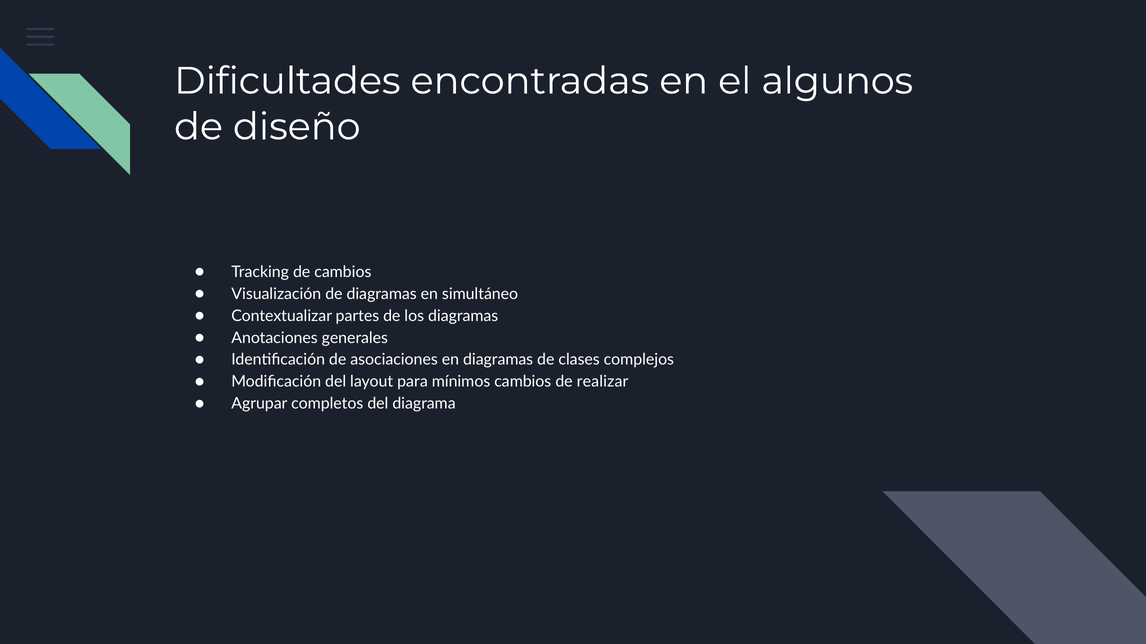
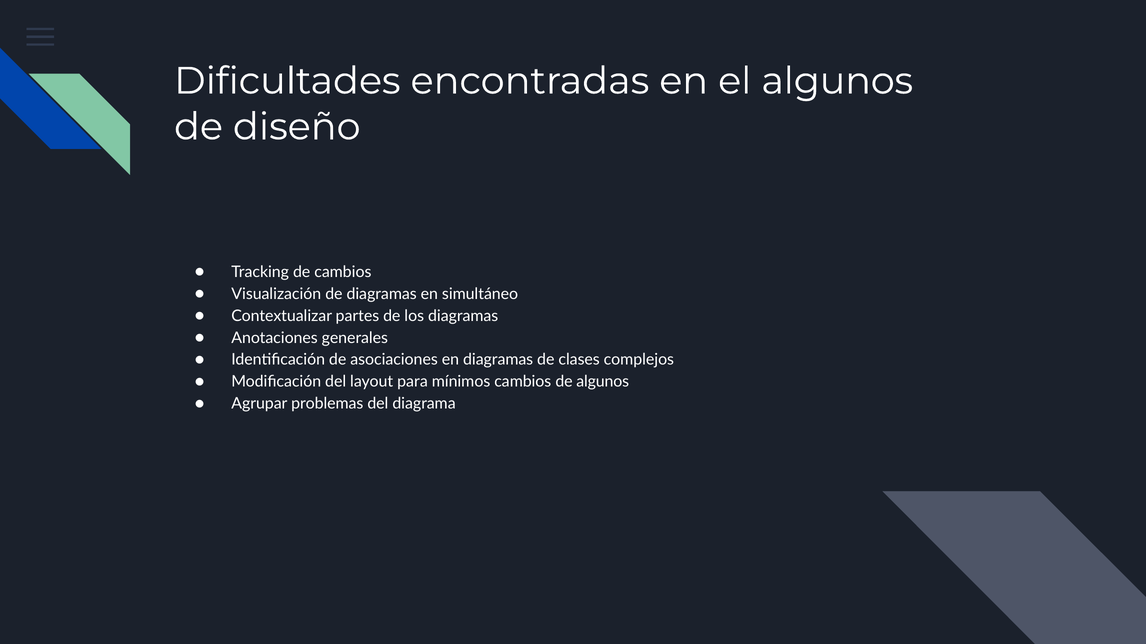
de realizar: realizar -> algunos (603, 382)
completos: completos -> problemas (327, 404)
